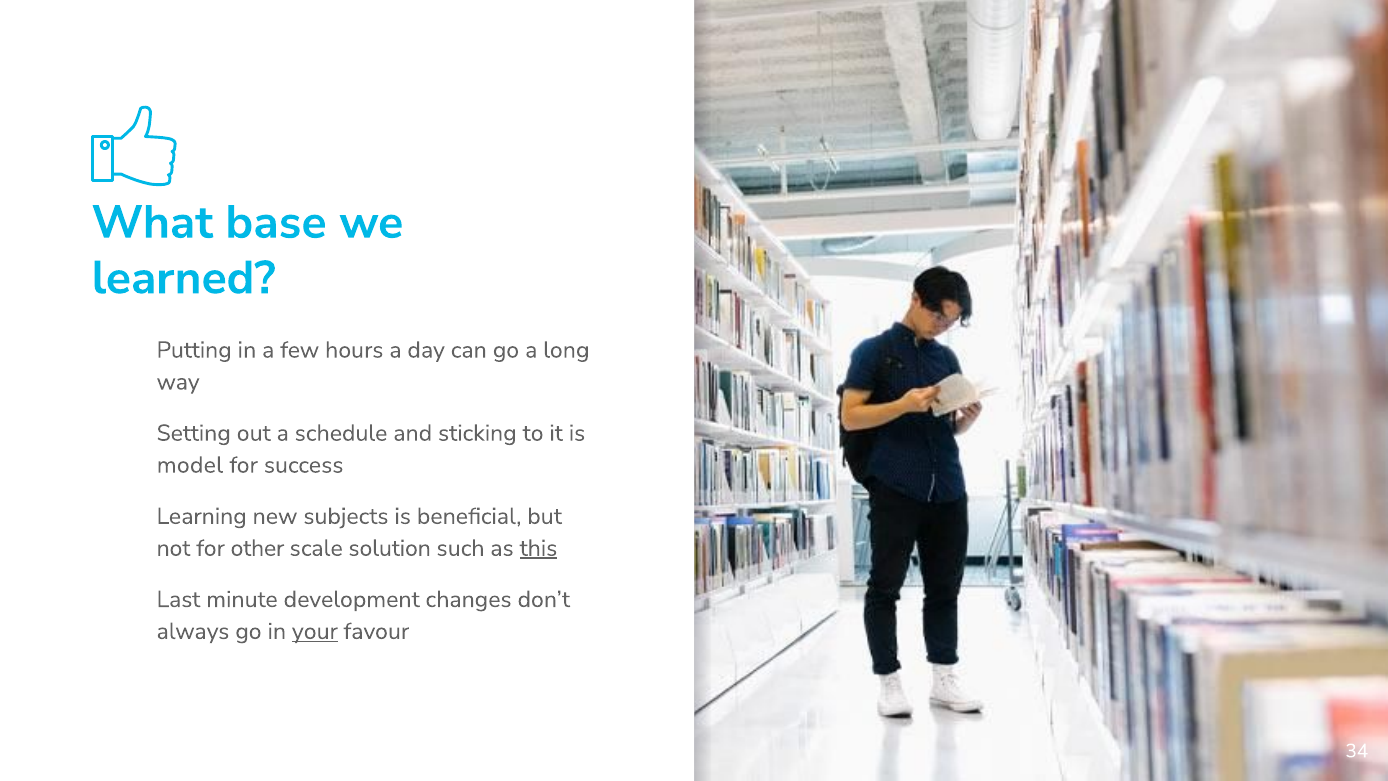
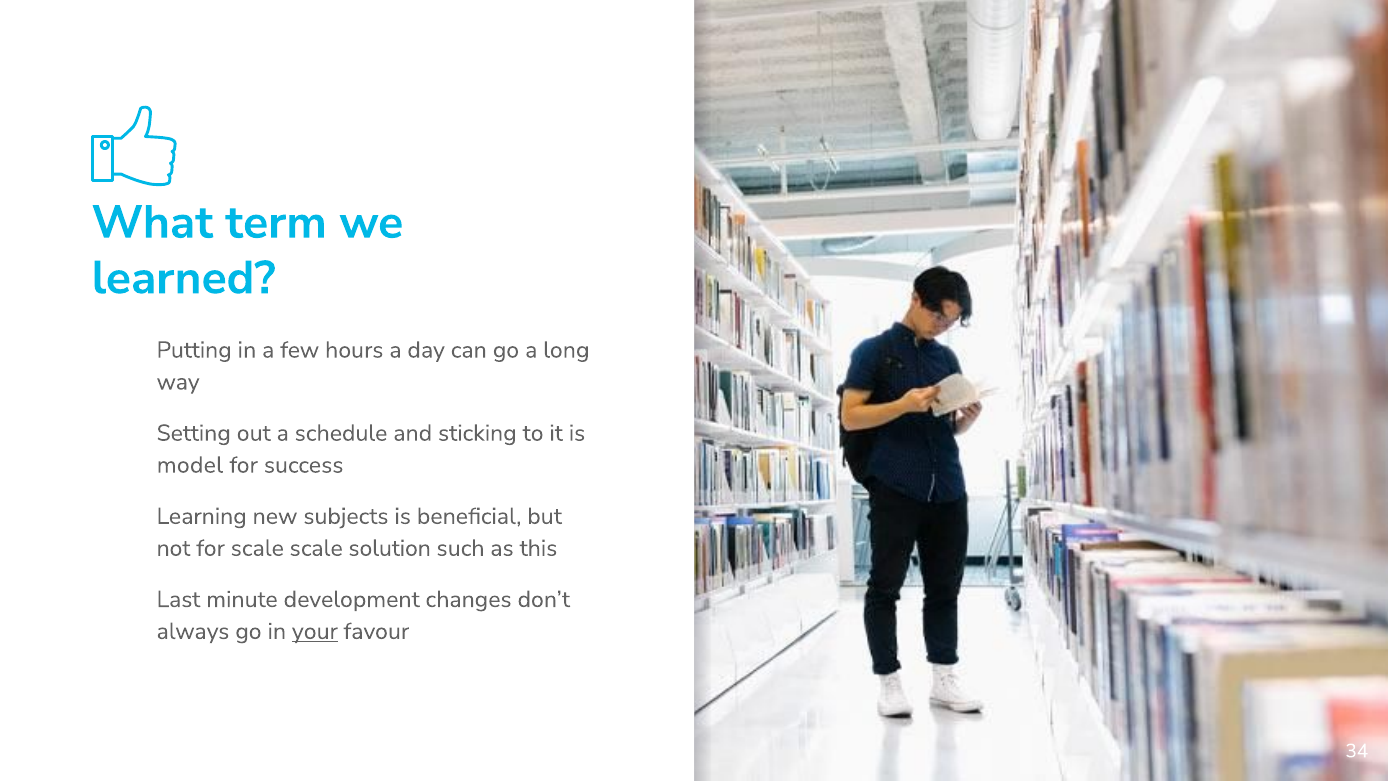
base: base -> term (276, 222)
for other: other -> scale (257, 548)
this underline: present -> none (538, 548)
